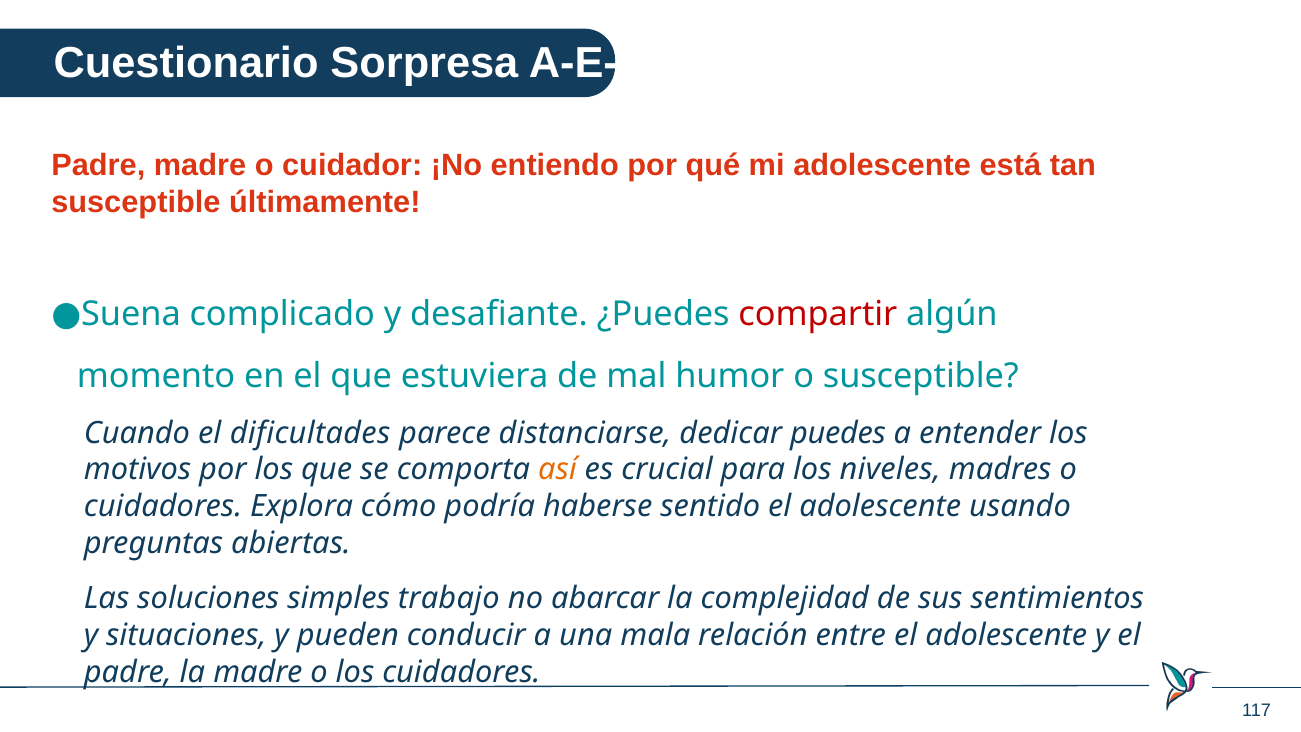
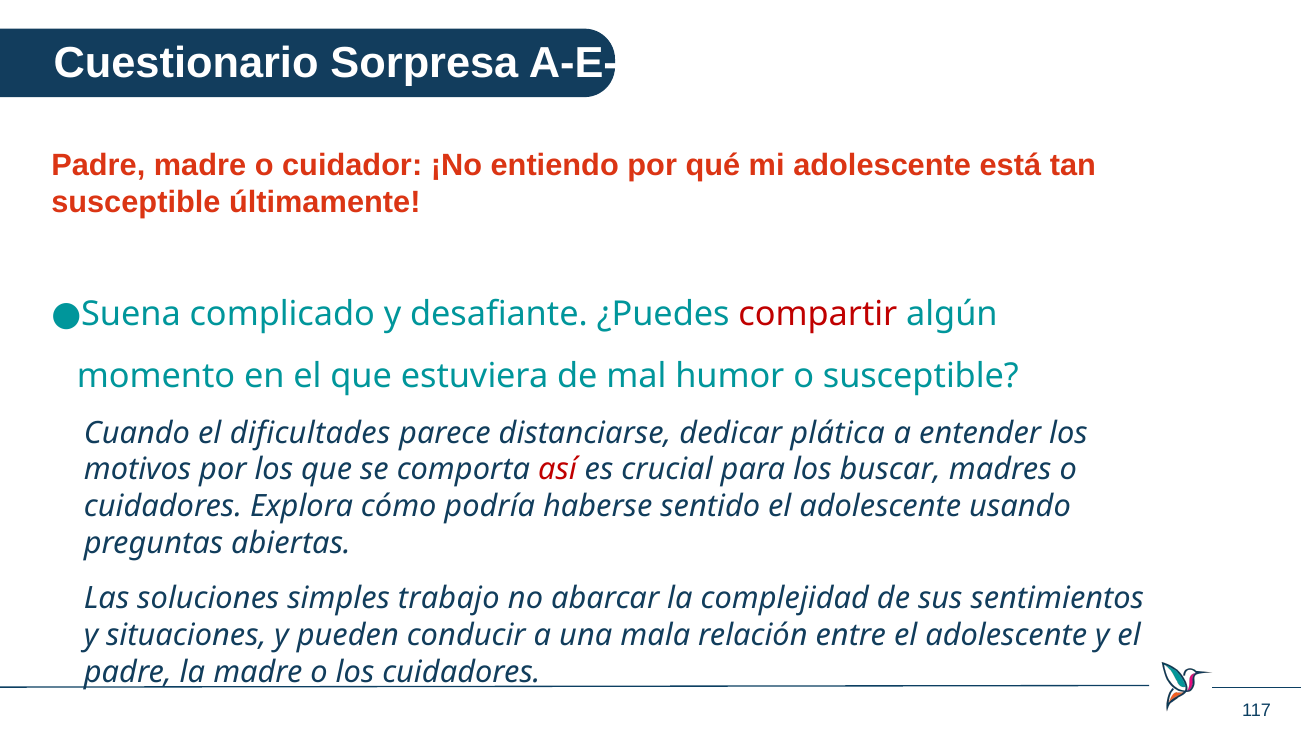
puedes: puedes -> plática (838, 433)
así colour: orange -> red (557, 470)
niveles: niveles -> buscar (890, 470)
